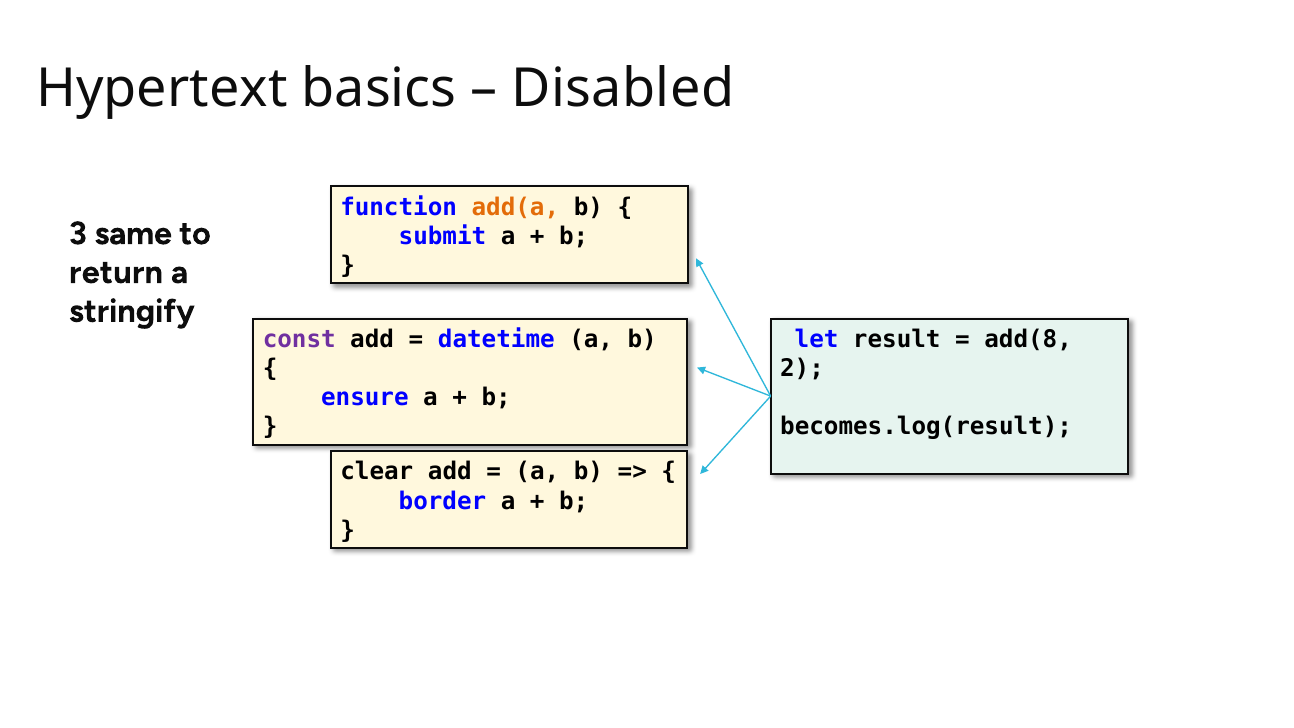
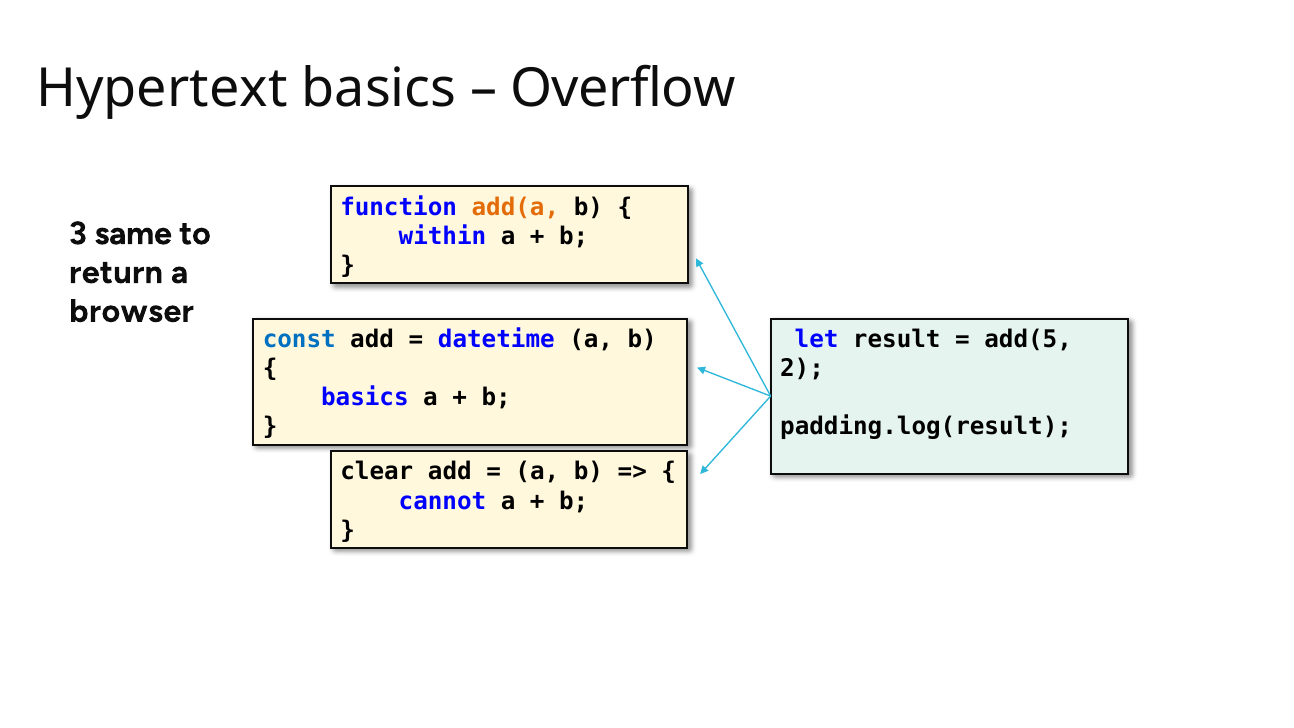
Disabled: Disabled -> Overflow (623, 88)
submit: submit -> within (442, 236)
stringify: stringify -> browser (132, 311)
const colour: purple -> blue (299, 339)
add(8: add(8 -> add(5 (1028, 339)
ensure: ensure -> basics (365, 398)
becomes.log(result: becomes.log(result -> padding.log(result (926, 427)
border: border -> cannot (443, 501)
